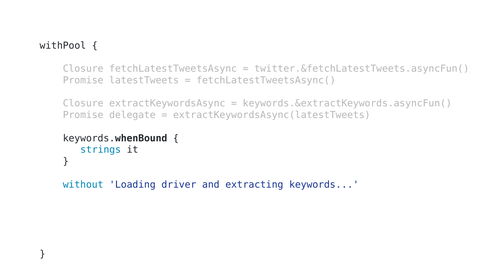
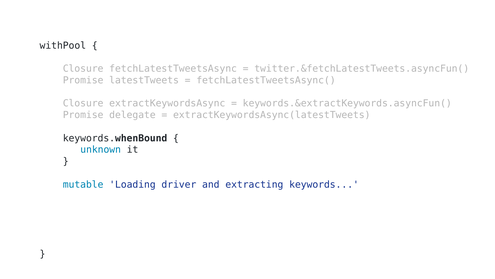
strings: strings -> unknown (101, 149)
without: without -> mutable (83, 184)
